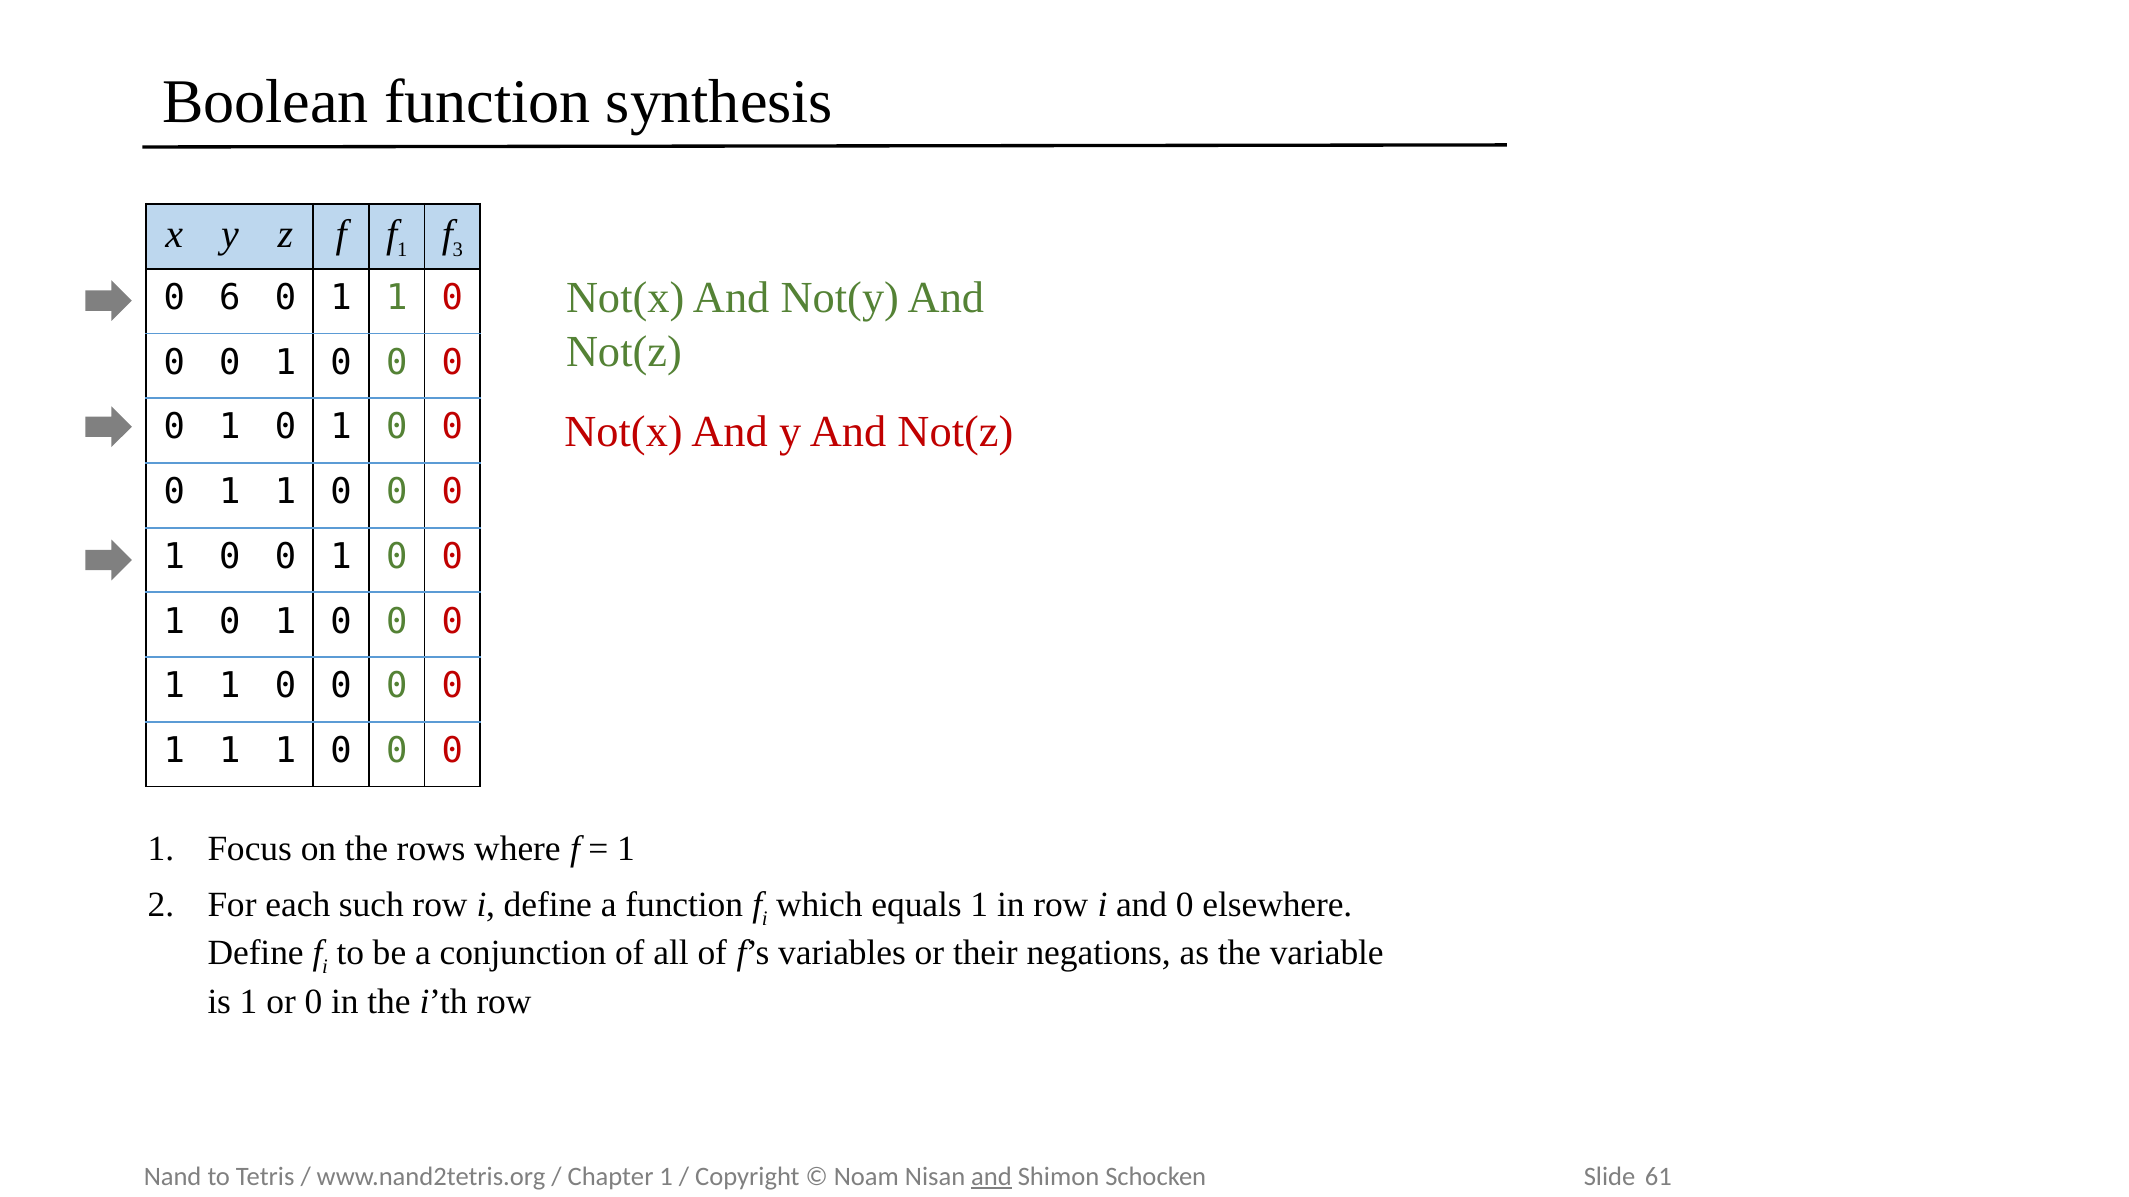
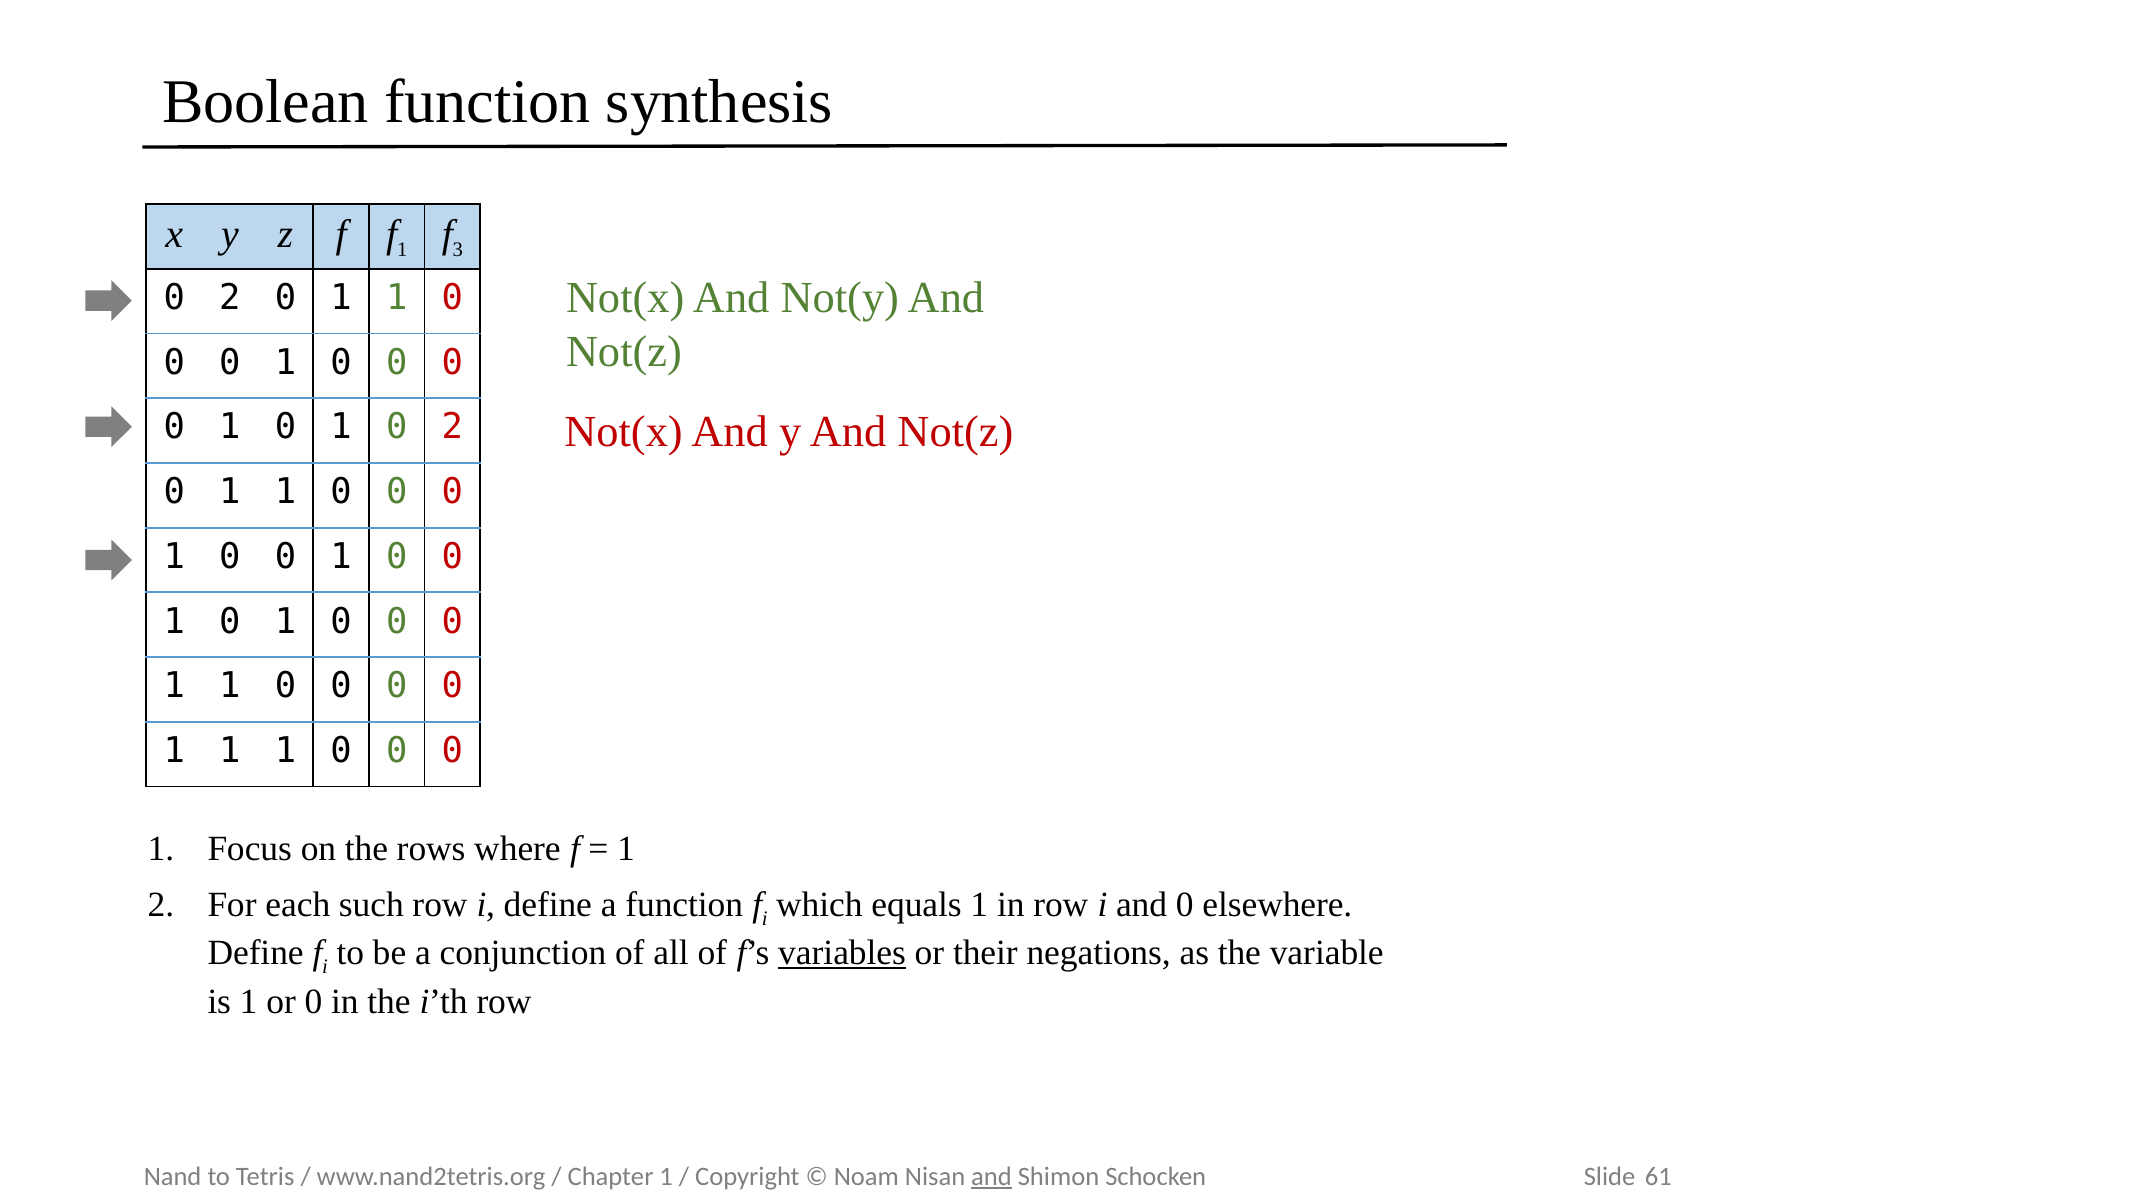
6: 6 -> 2 (230, 298)
0: 0 -> 2 (452, 427)
variables underline: none -> present (842, 954)
